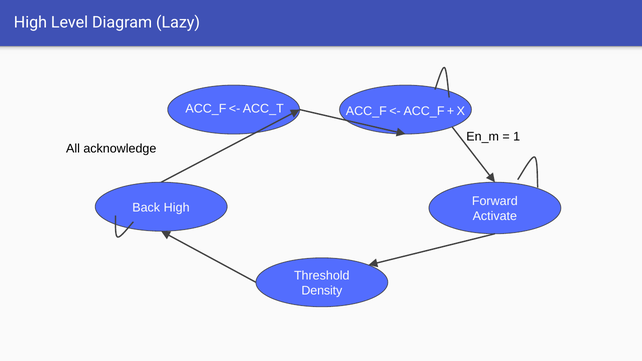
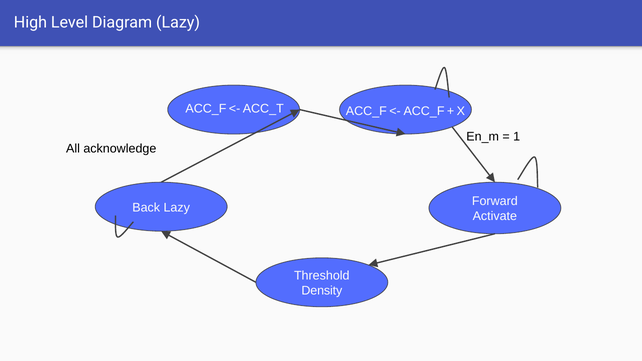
Back High: High -> Lazy (177, 208)
